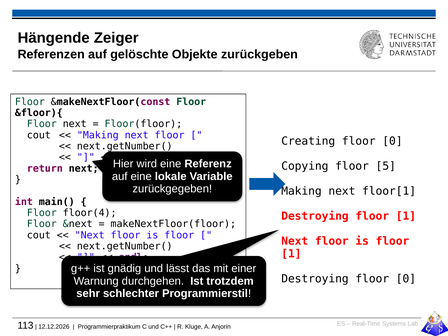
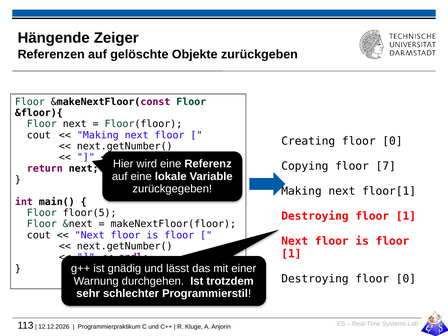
5: 5 -> 7 (386, 166)
floor(4: floor(4 -> floor(5 (90, 213)
